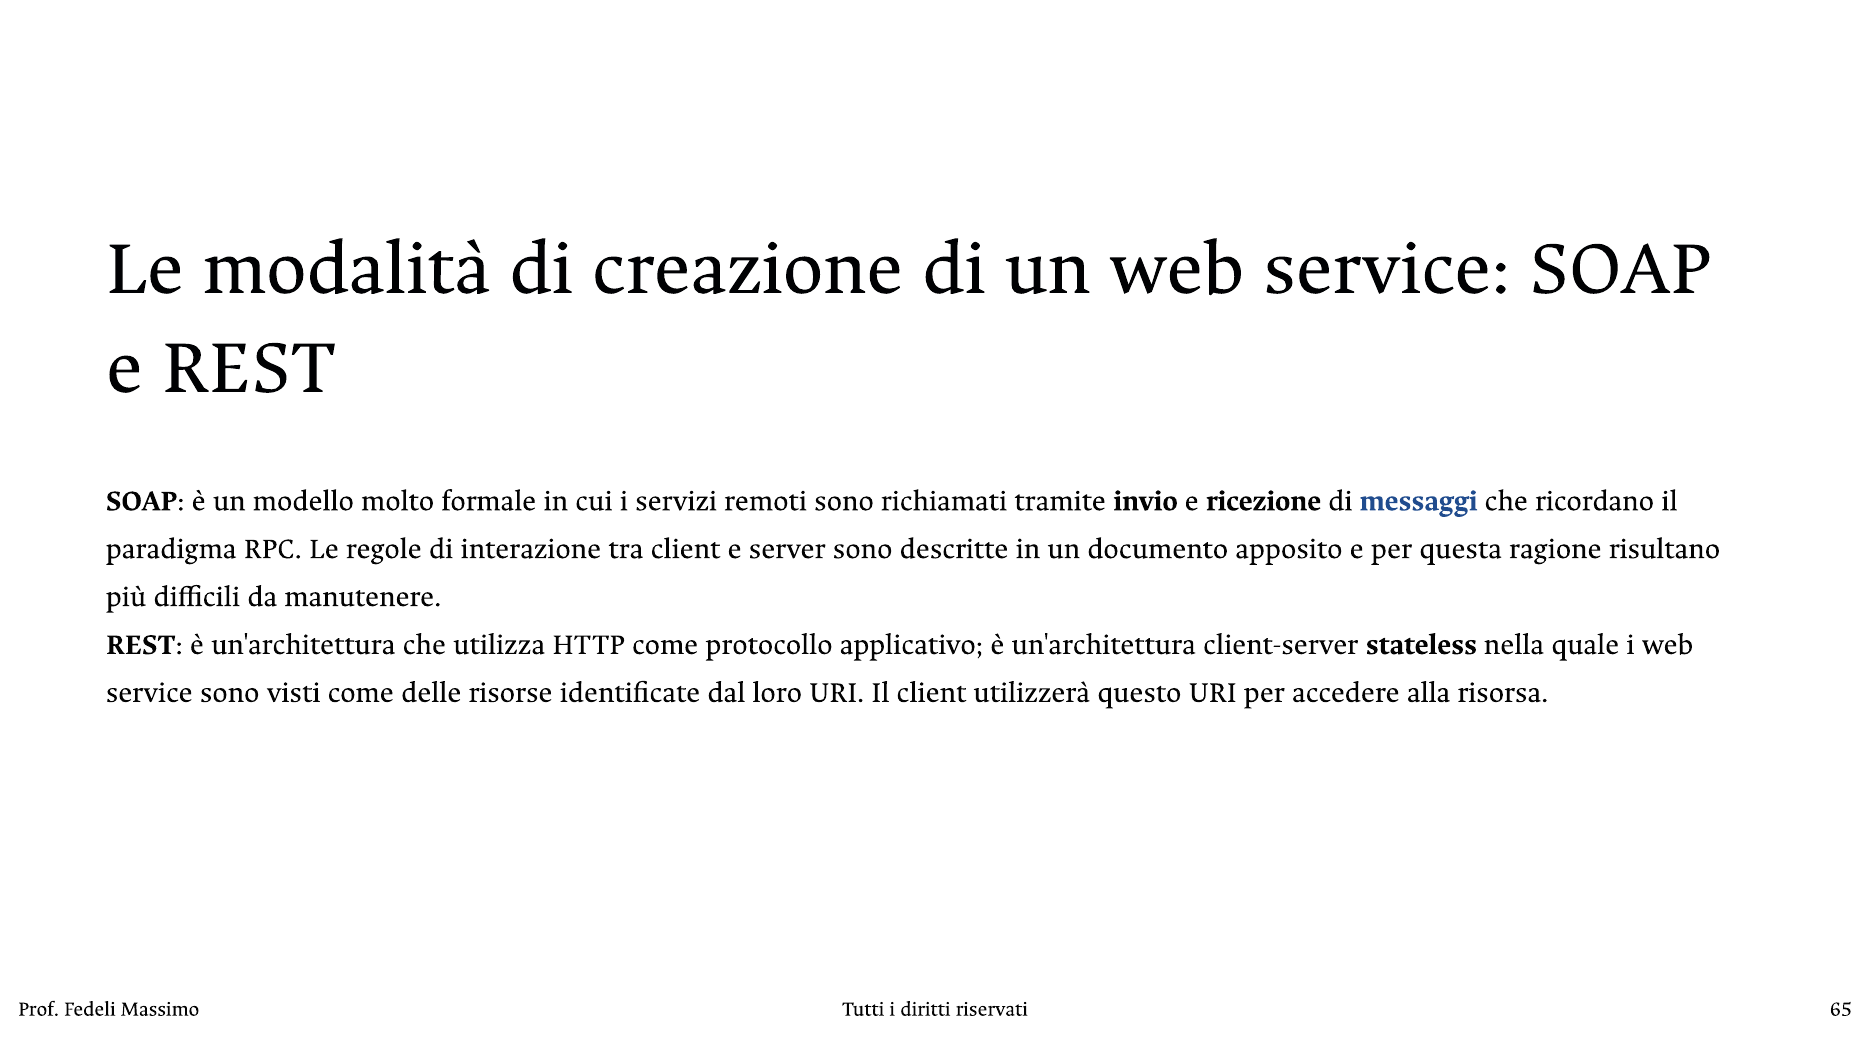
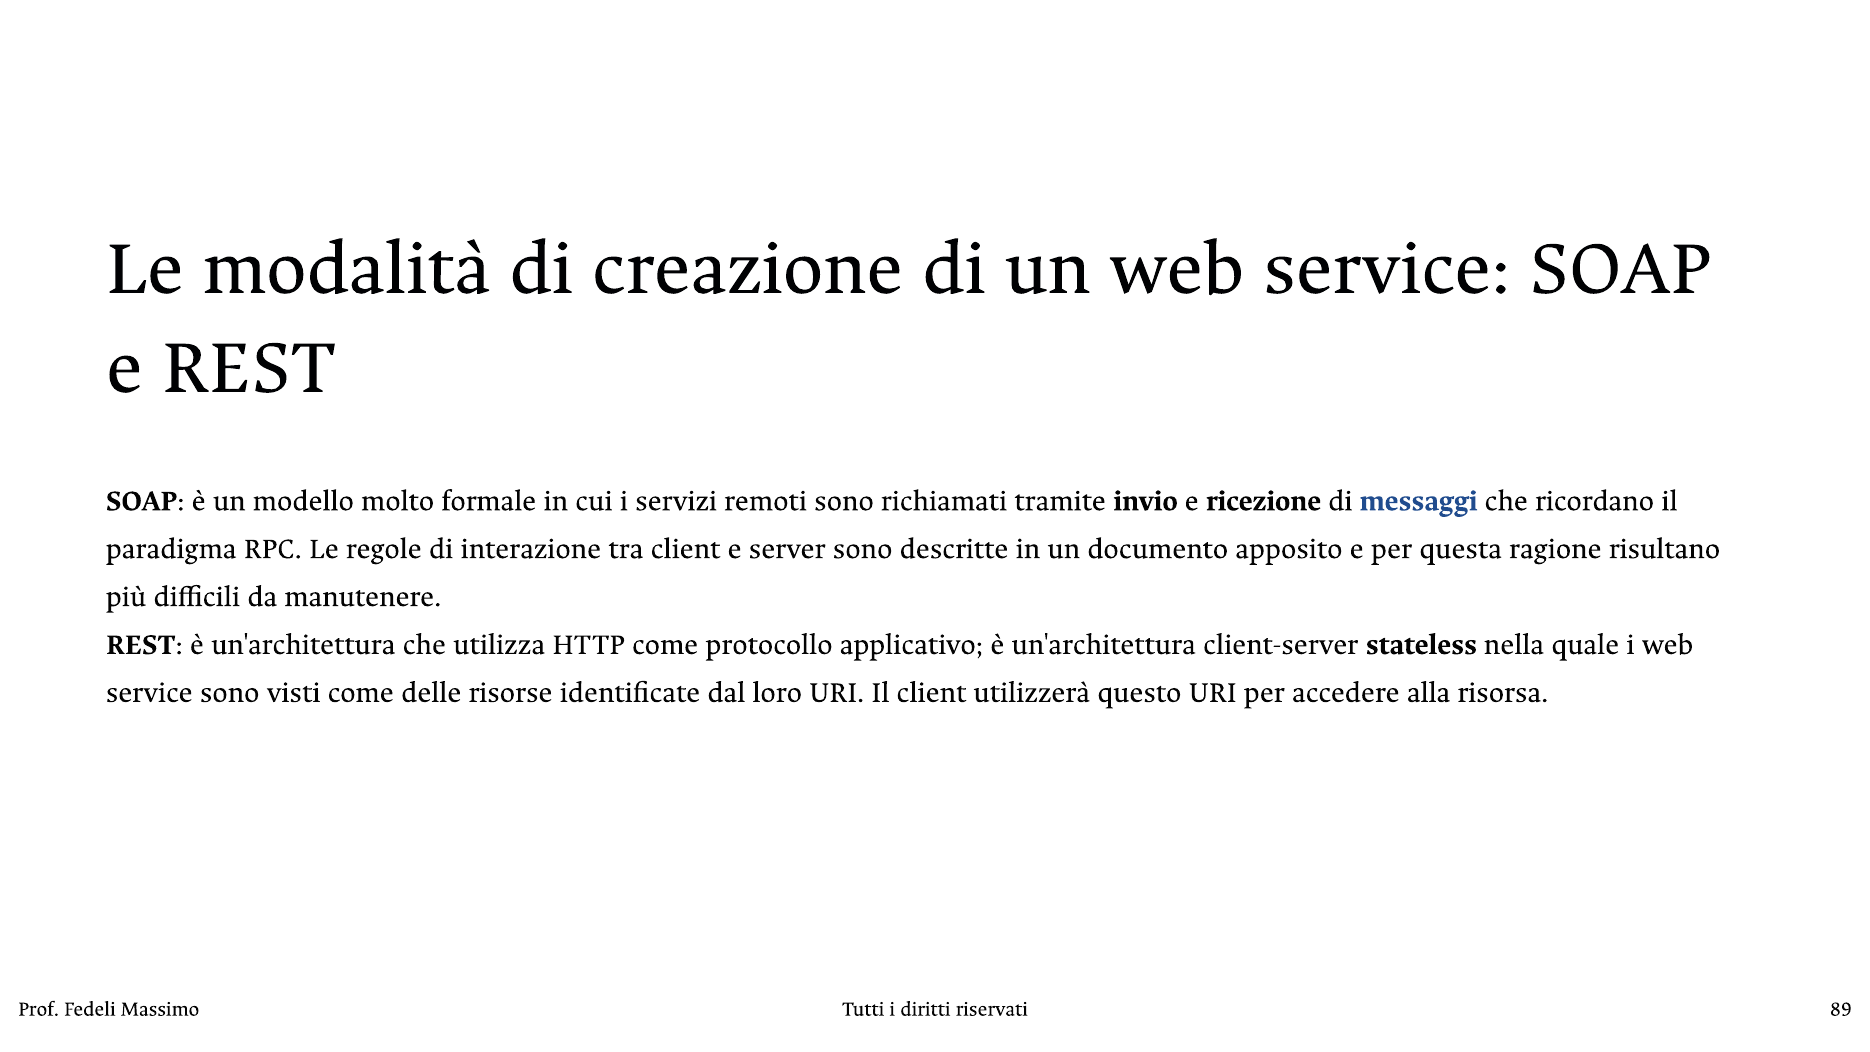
65: 65 -> 89 (1841, 1009)
